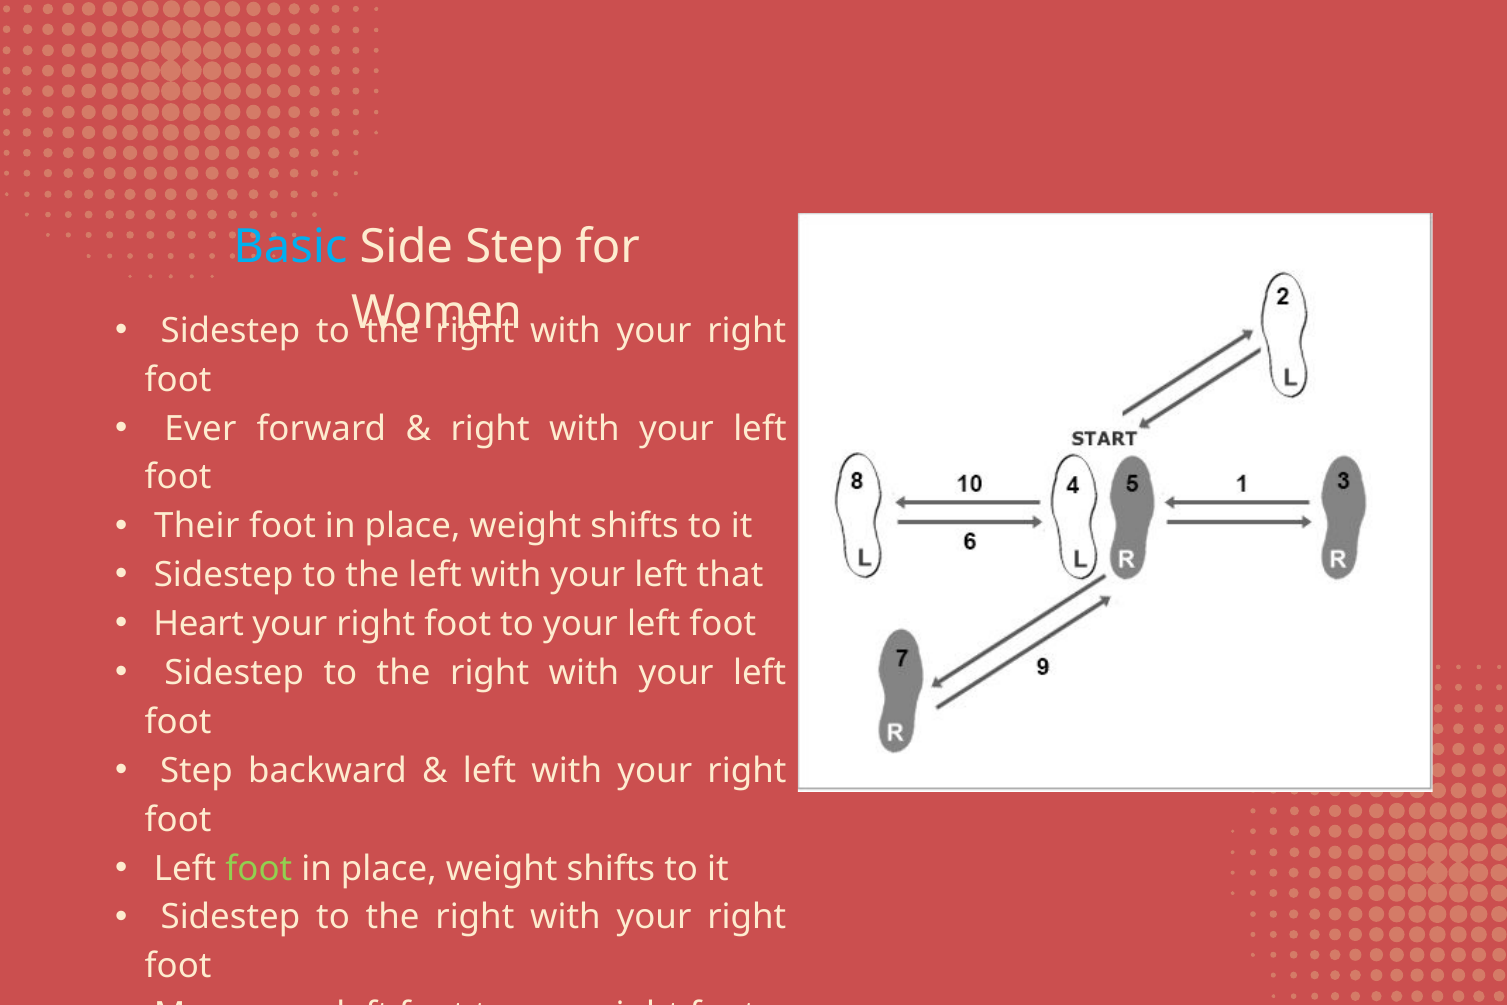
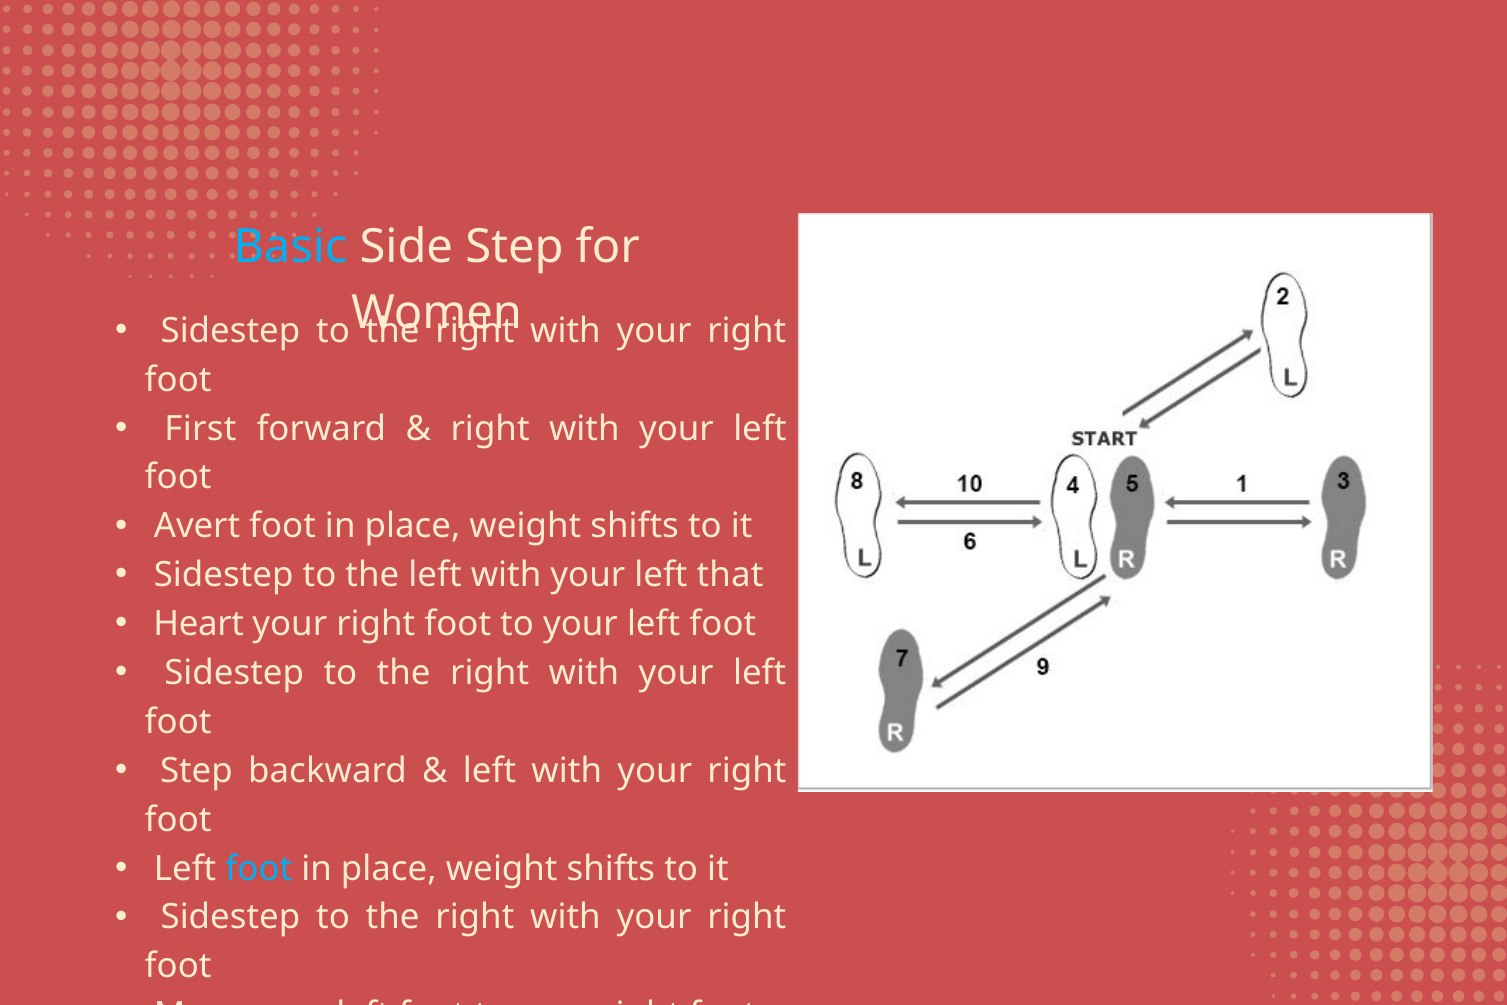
Ever: Ever -> First (200, 428)
Their: Their -> Avert (197, 526)
foot colour: light green -> light blue (259, 868)
